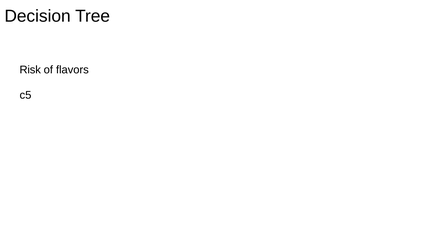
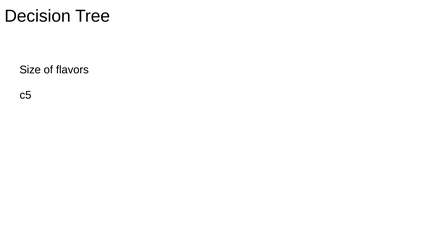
Risk: Risk -> Size (30, 70)
